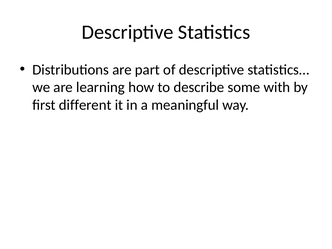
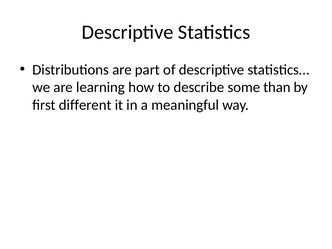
with: with -> than (277, 87)
